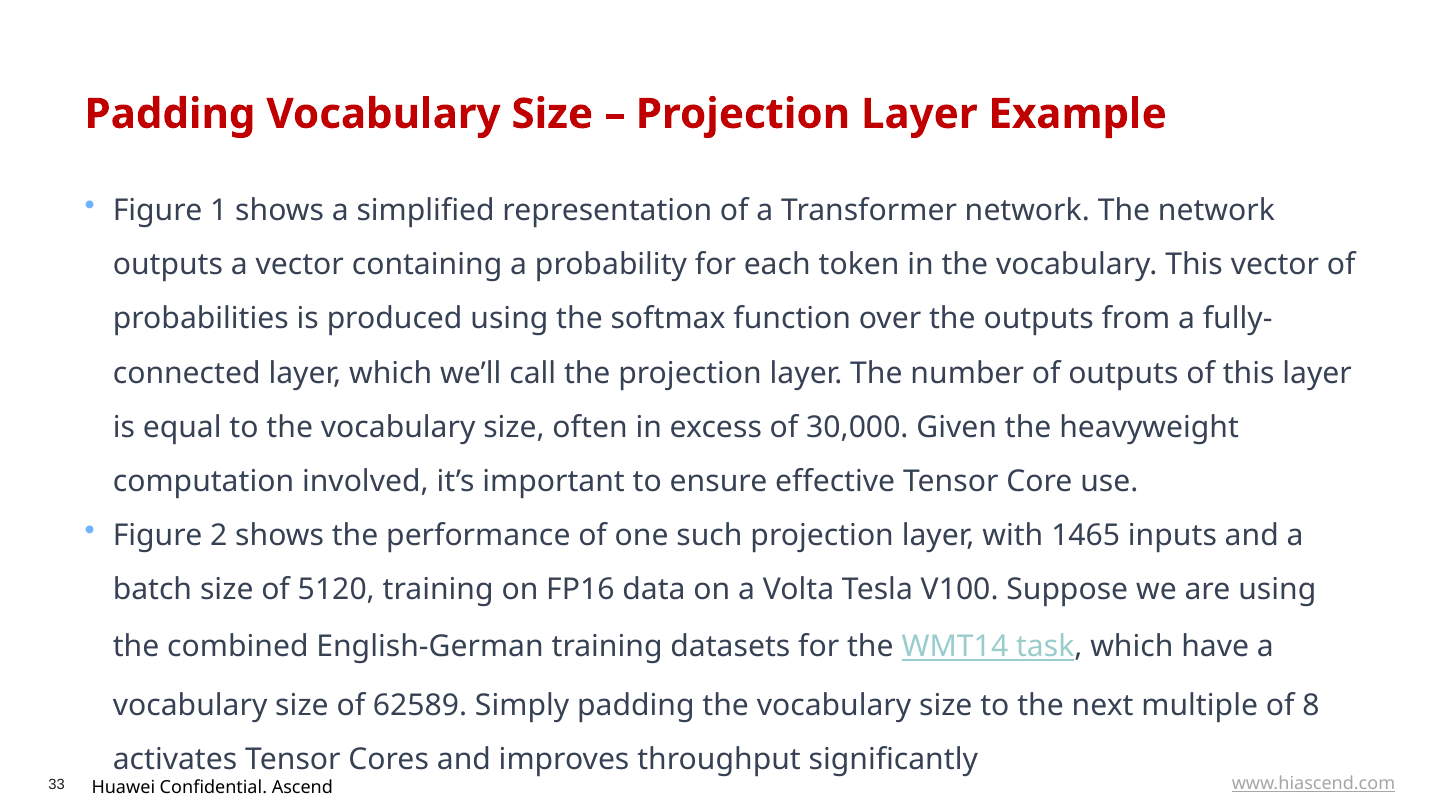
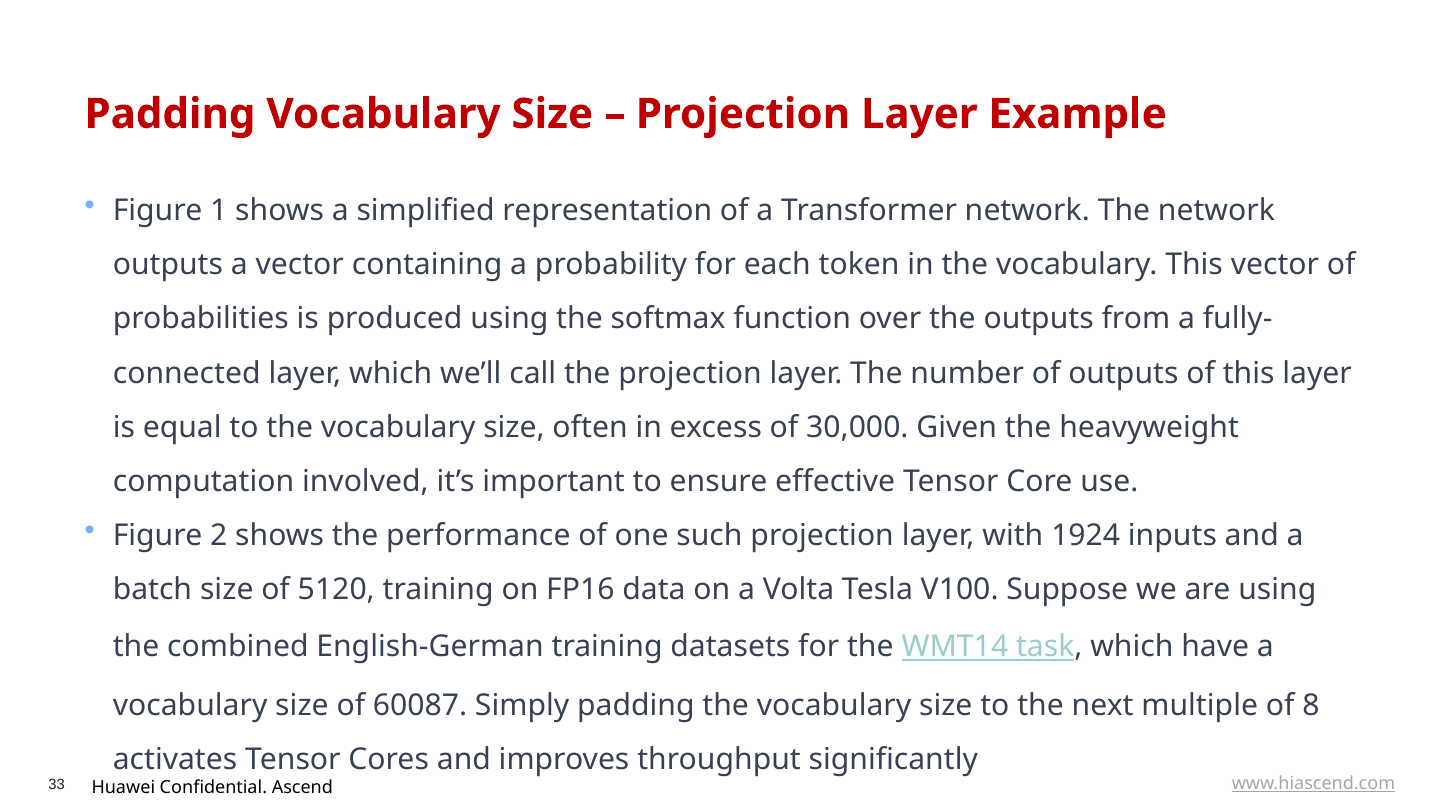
1465: 1465 -> 1924 (1086, 536)
62589: 62589 -> 60087 (420, 706)
